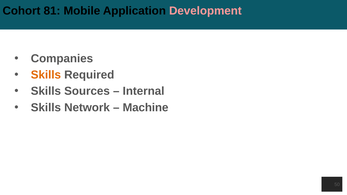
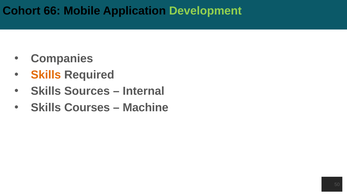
81: 81 -> 66 (52, 11)
Development colour: pink -> light green (205, 11)
Network: Network -> Courses (87, 108)
